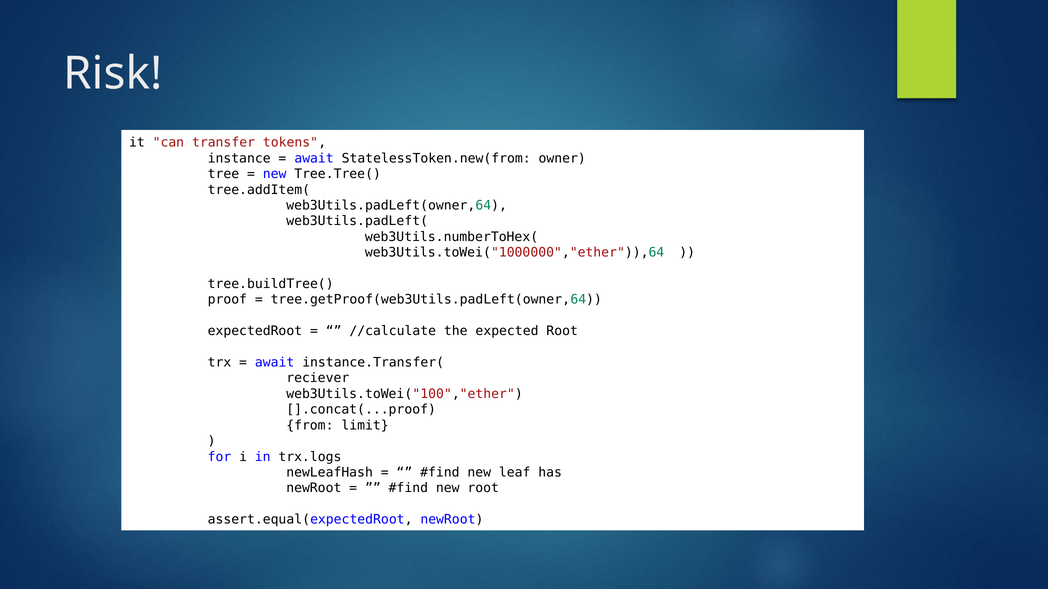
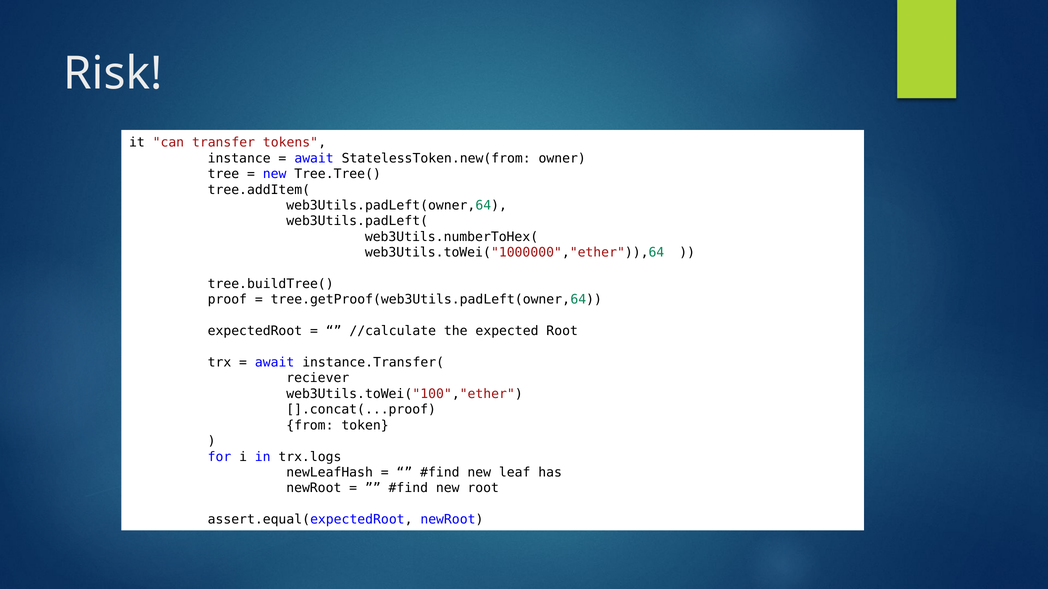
limit: limit -> token (365, 426)
